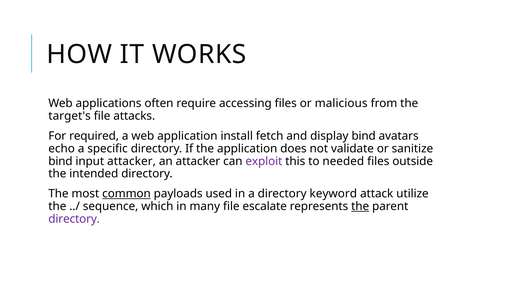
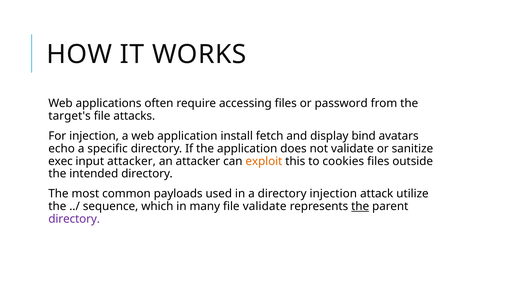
malicious: malicious -> password (341, 103)
For required: required -> injection (94, 136)
bind: bind -> exec (60, 161)
exploit colour: purple -> orange (264, 161)
needed: needed -> cookies (343, 161)
common underline: present -> none (126, 194)
directory keyword: keyword -> injection (333, 194)
file escalate: escalate -> validate (265, 206)
